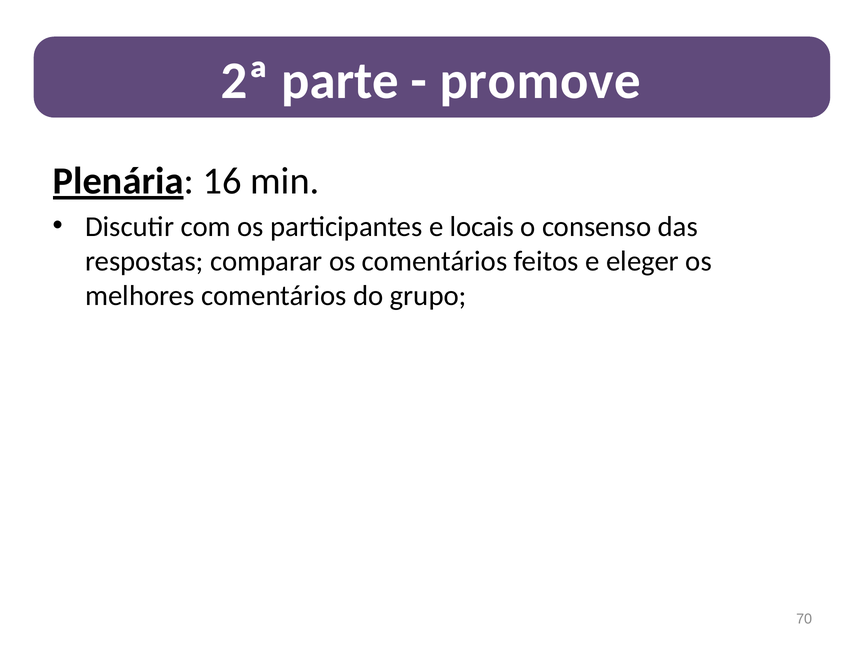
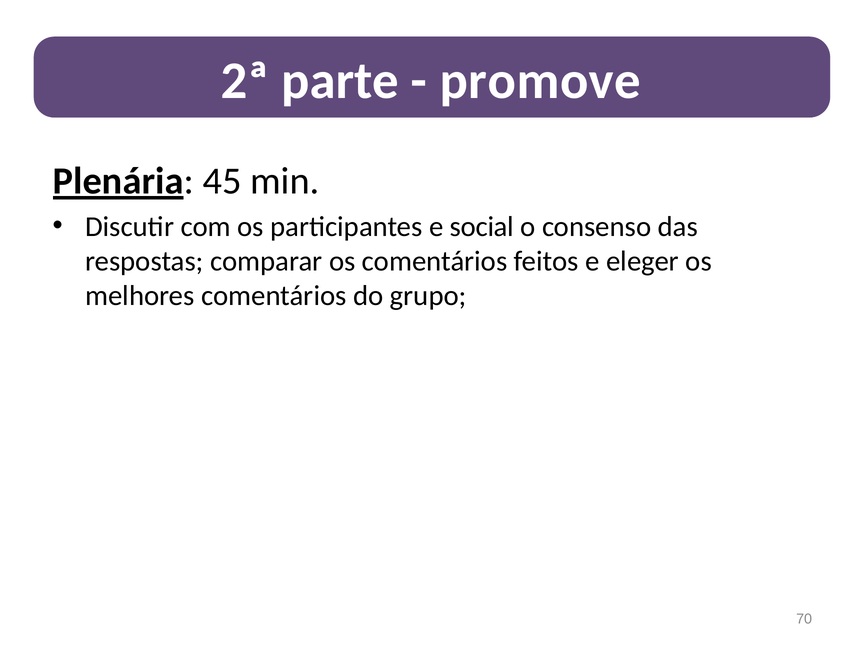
16: 16 -> 45 (222, 181)
locais: locais -> social (482, 227)
